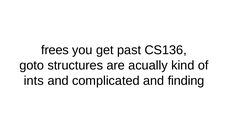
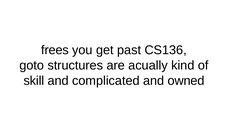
ints: ints -> skill (34, 80)
finding: finding -> owned (186, 80)
